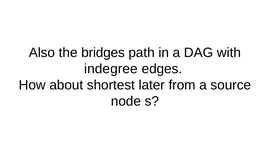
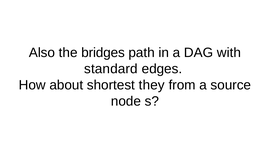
indegree: indegree -> standard (111, 69)
later: later -> they (152, 85)
